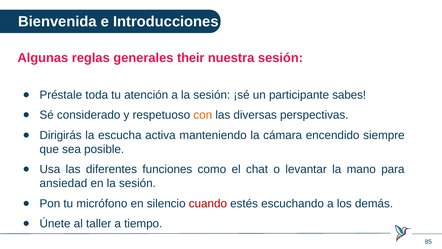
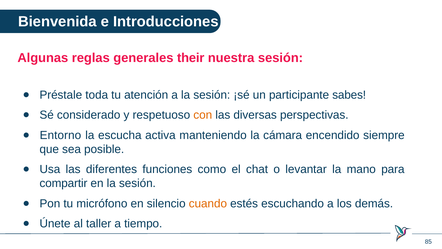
Dirigirás: Dirigirás -> Entorno (60, 135)
ansiedad: ansiedad -> compartir (64, 183)
cuando colour: red -> orange (208, 203)
